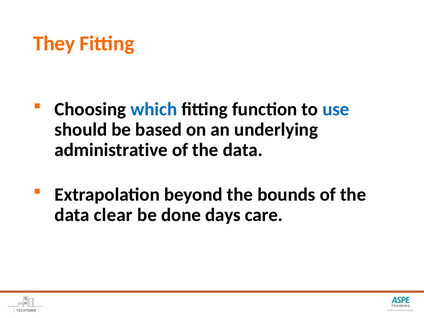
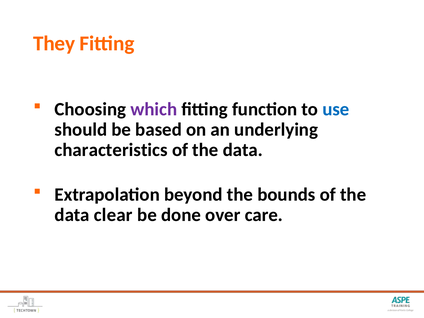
which colour: blue -> purple (154, 109)
administrative: administrative -> characteristics (111, 150)
days: days -> over (223, 215)
